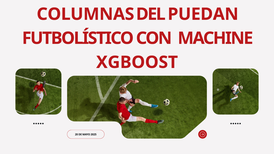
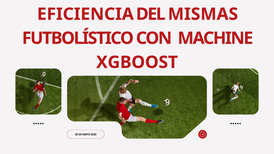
COLUMNAS: COLUMNAS -> EFICIENCIA (85, 14)
PUEDAN: PUEDAN -> MISMAS (203, 14)
